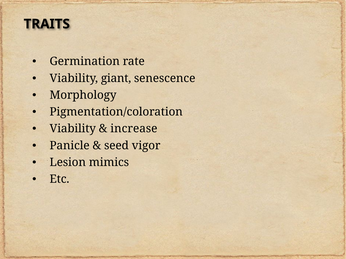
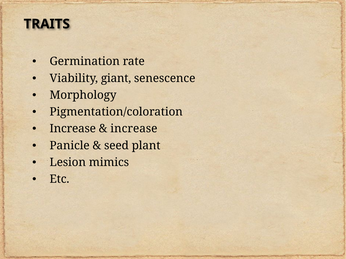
Viability: Viability -> Increase (73, 129)
vigor: vigor -> plant (146, 146)
